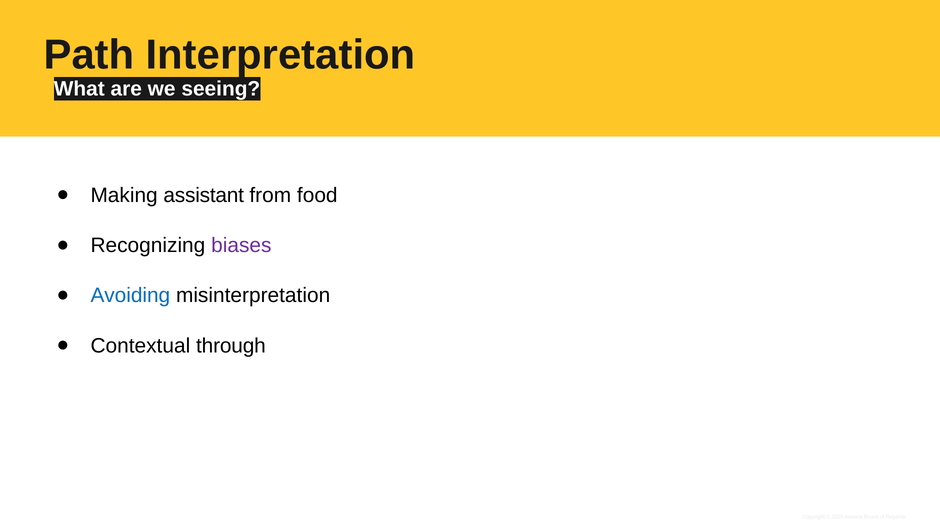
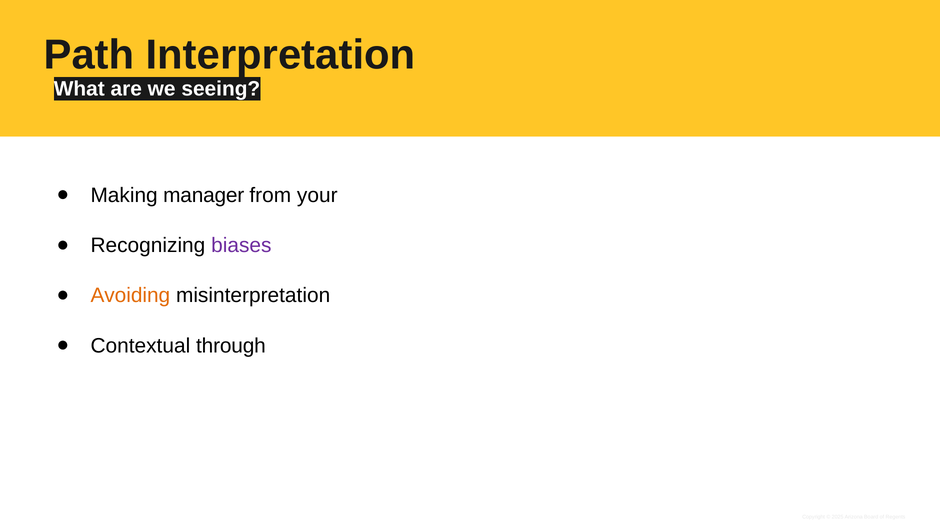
assistant: assistant -> manager (204, 195)
food: food -> your (317, 195)
Avoiding colour: blue -> orange (130, 295)
